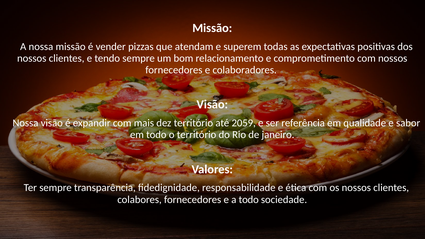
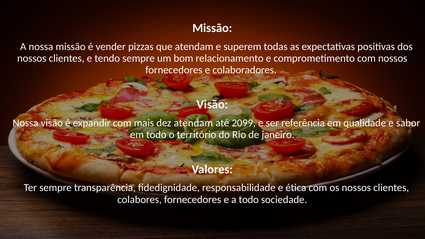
dez território: território -> atendam (193, 123)
2059: 2059 -> 2099 (244, 123)
